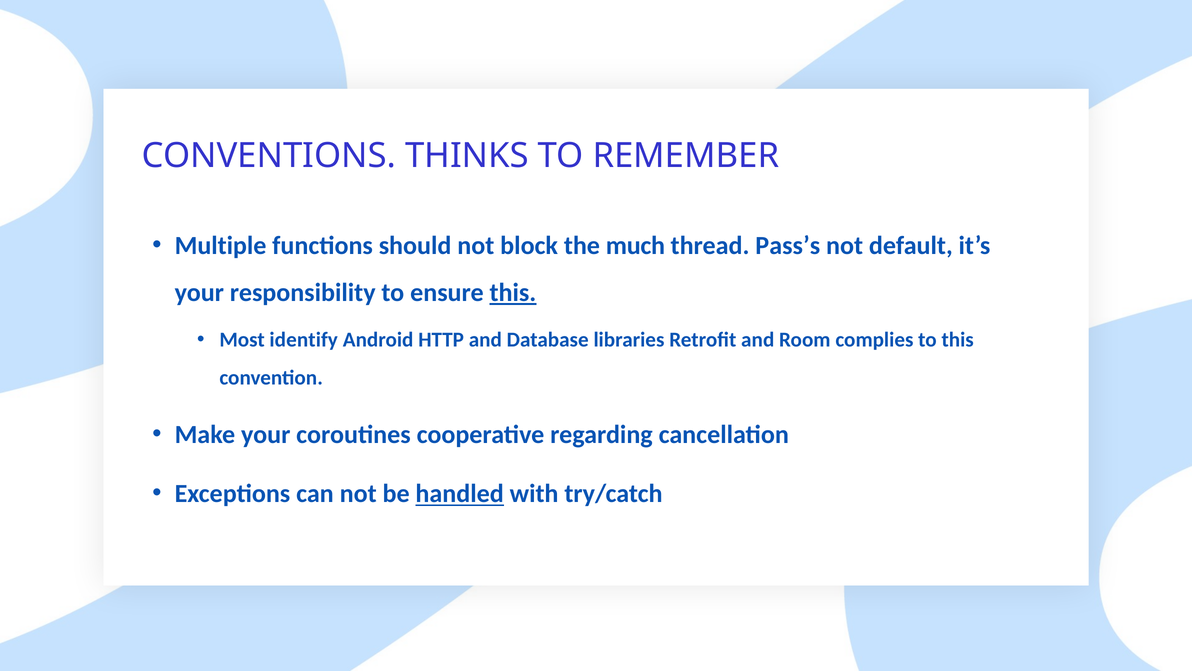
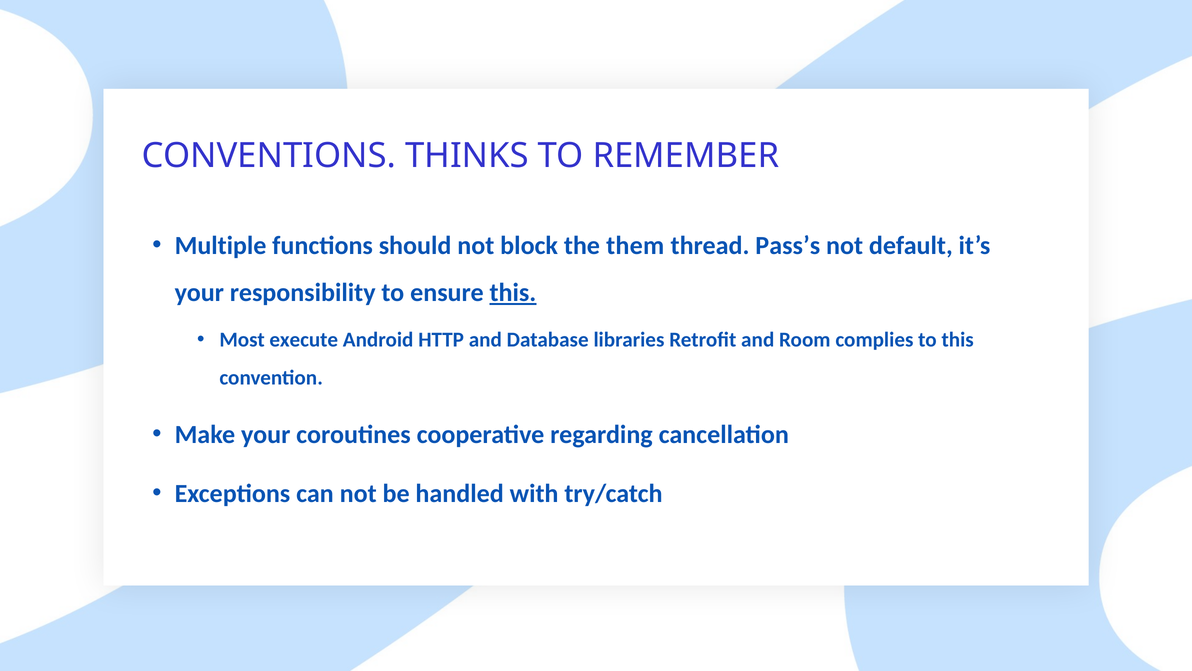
much: much -> them (635, 246)
identify: identify -> execute (304, 339)
handled underline: present -> none (460, 493)
